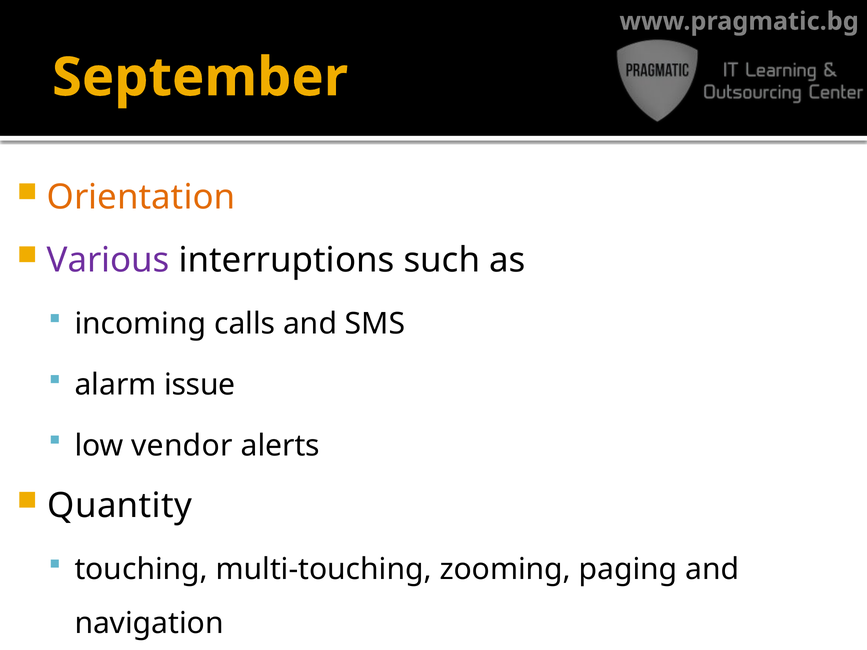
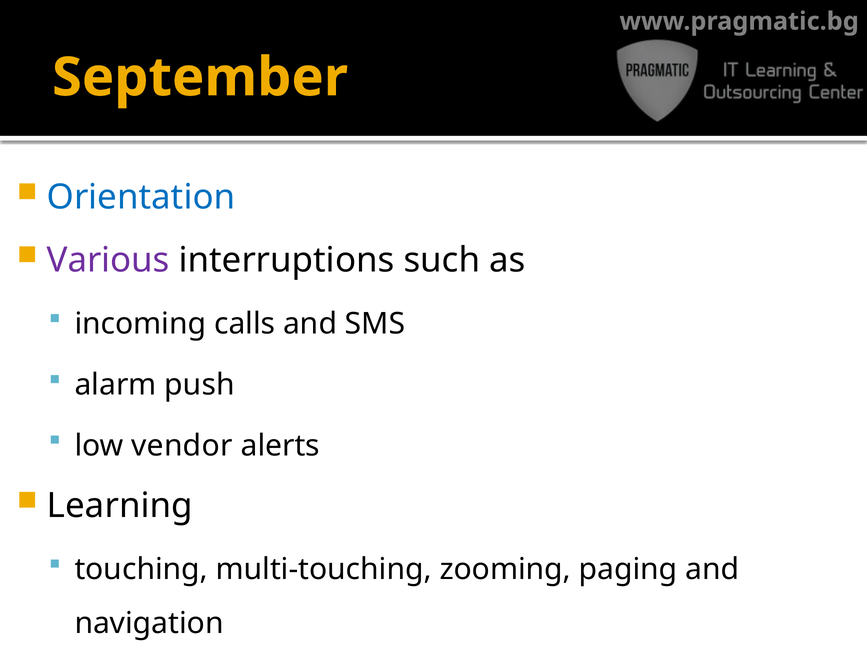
Orientation colour: orange -> blue (141, 198)
issue: issue -> push (200, 385)
Quantity: Quantity -> Learning (120, 506)
